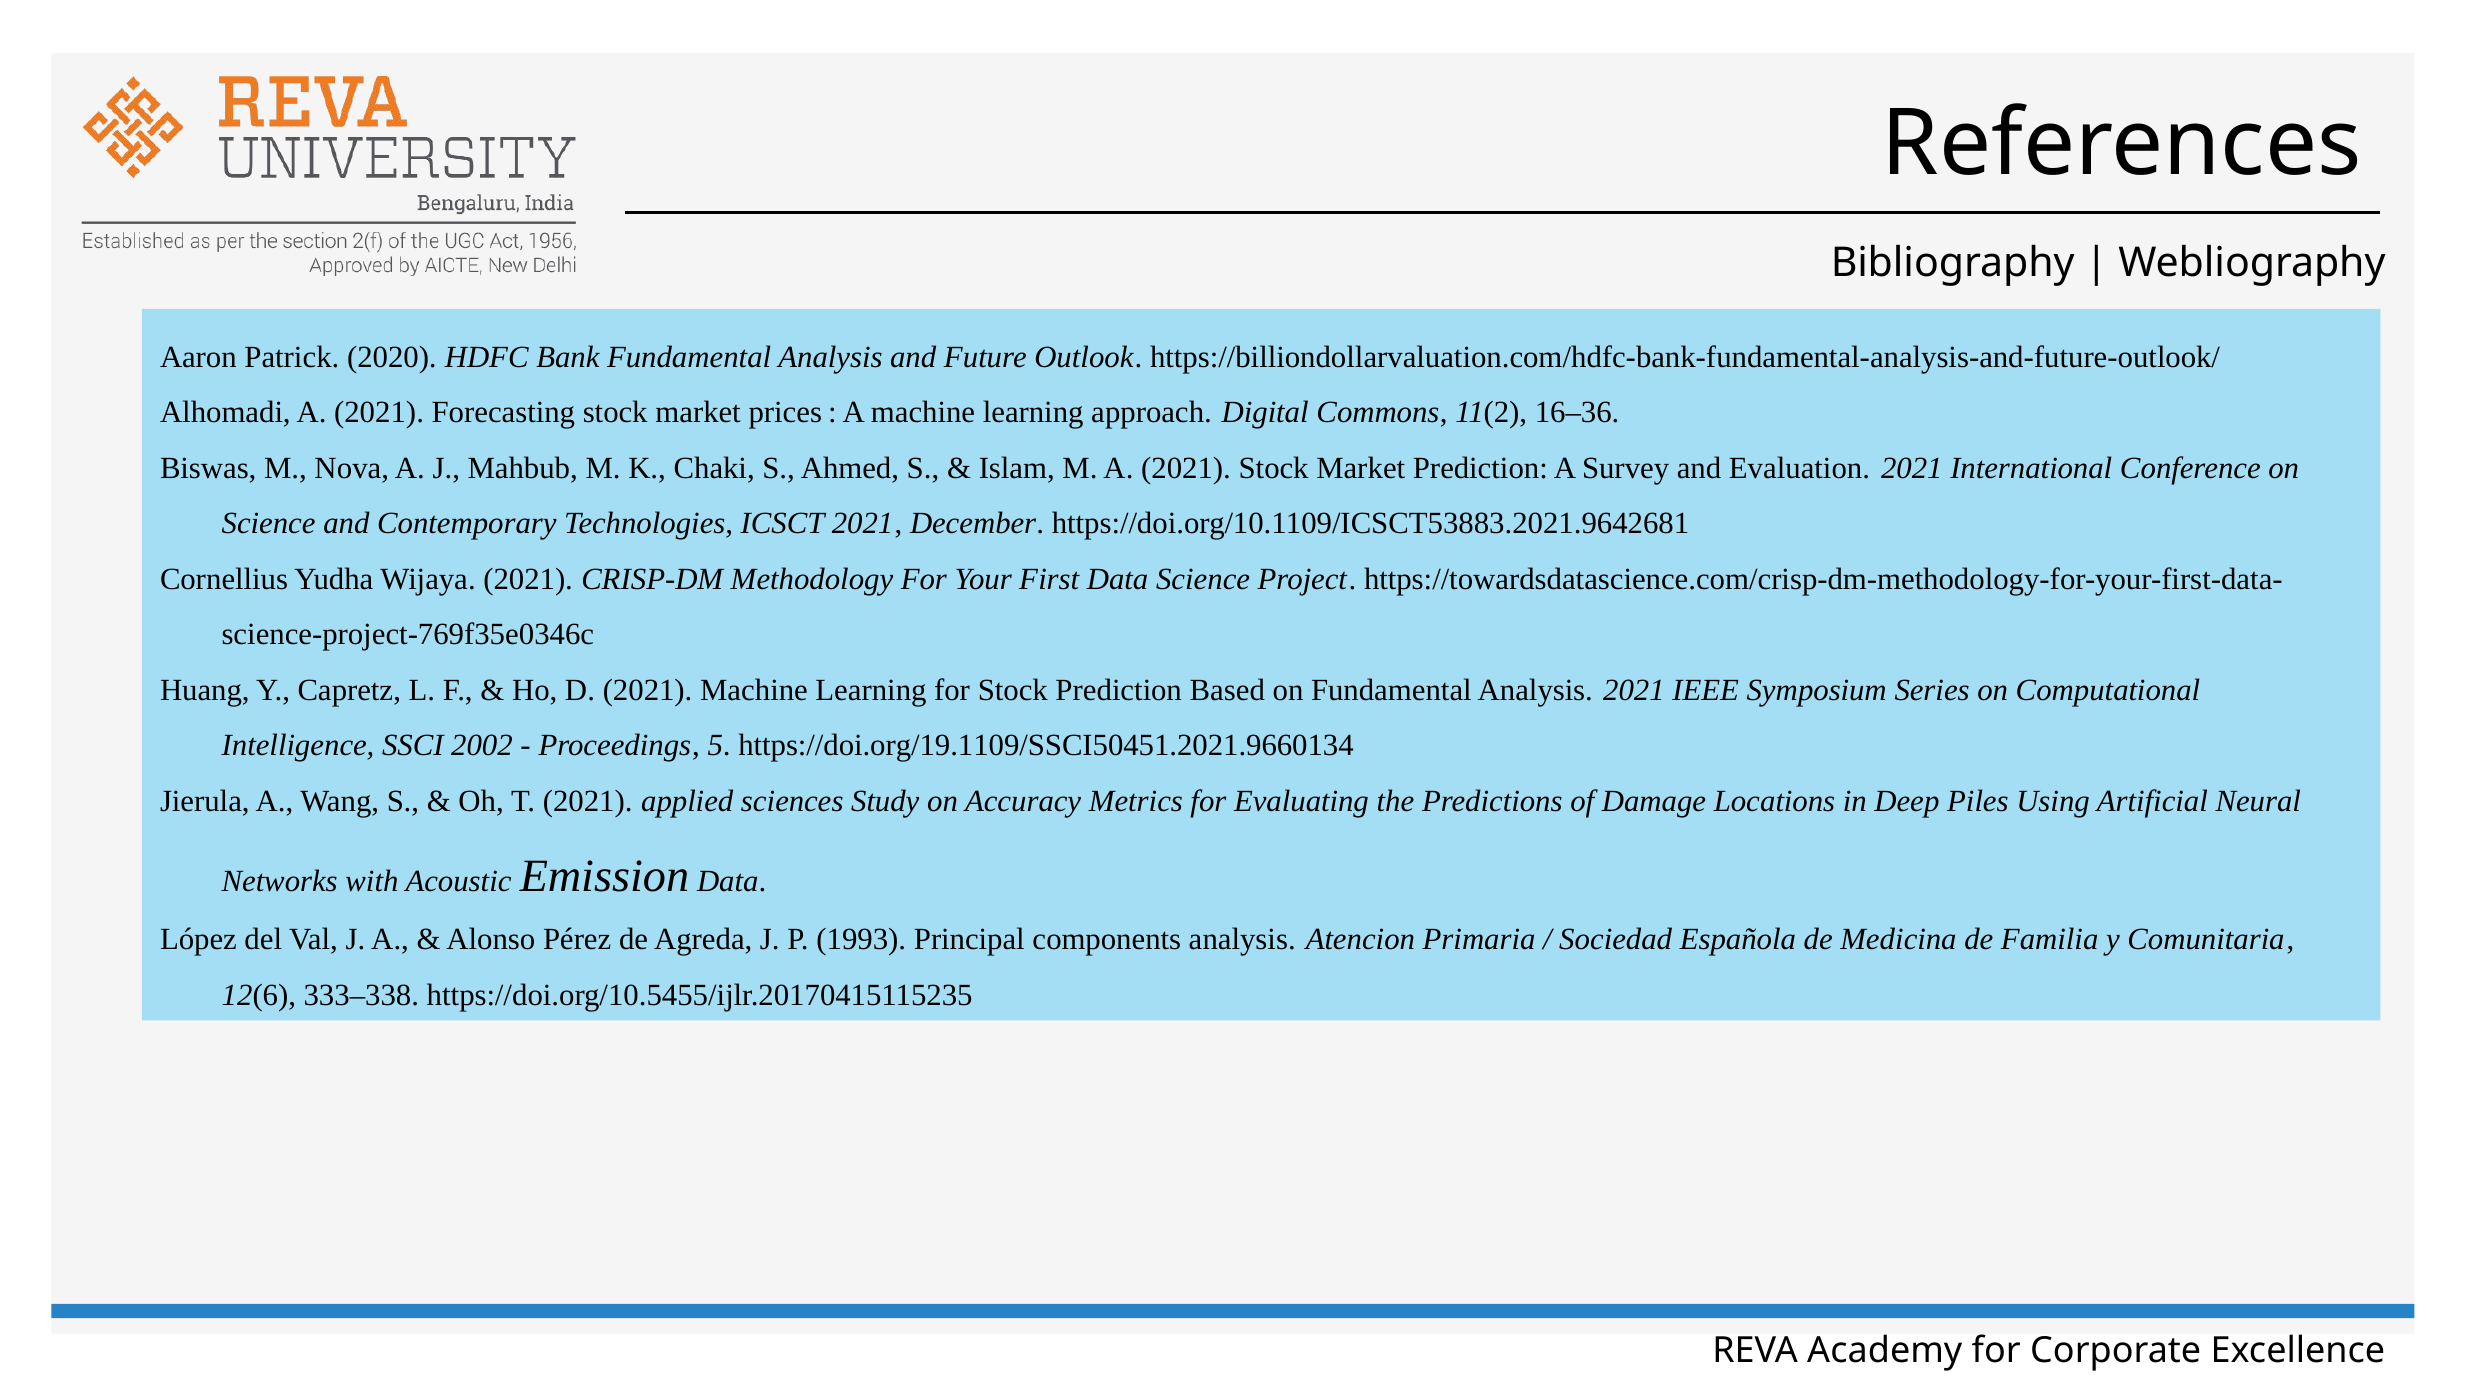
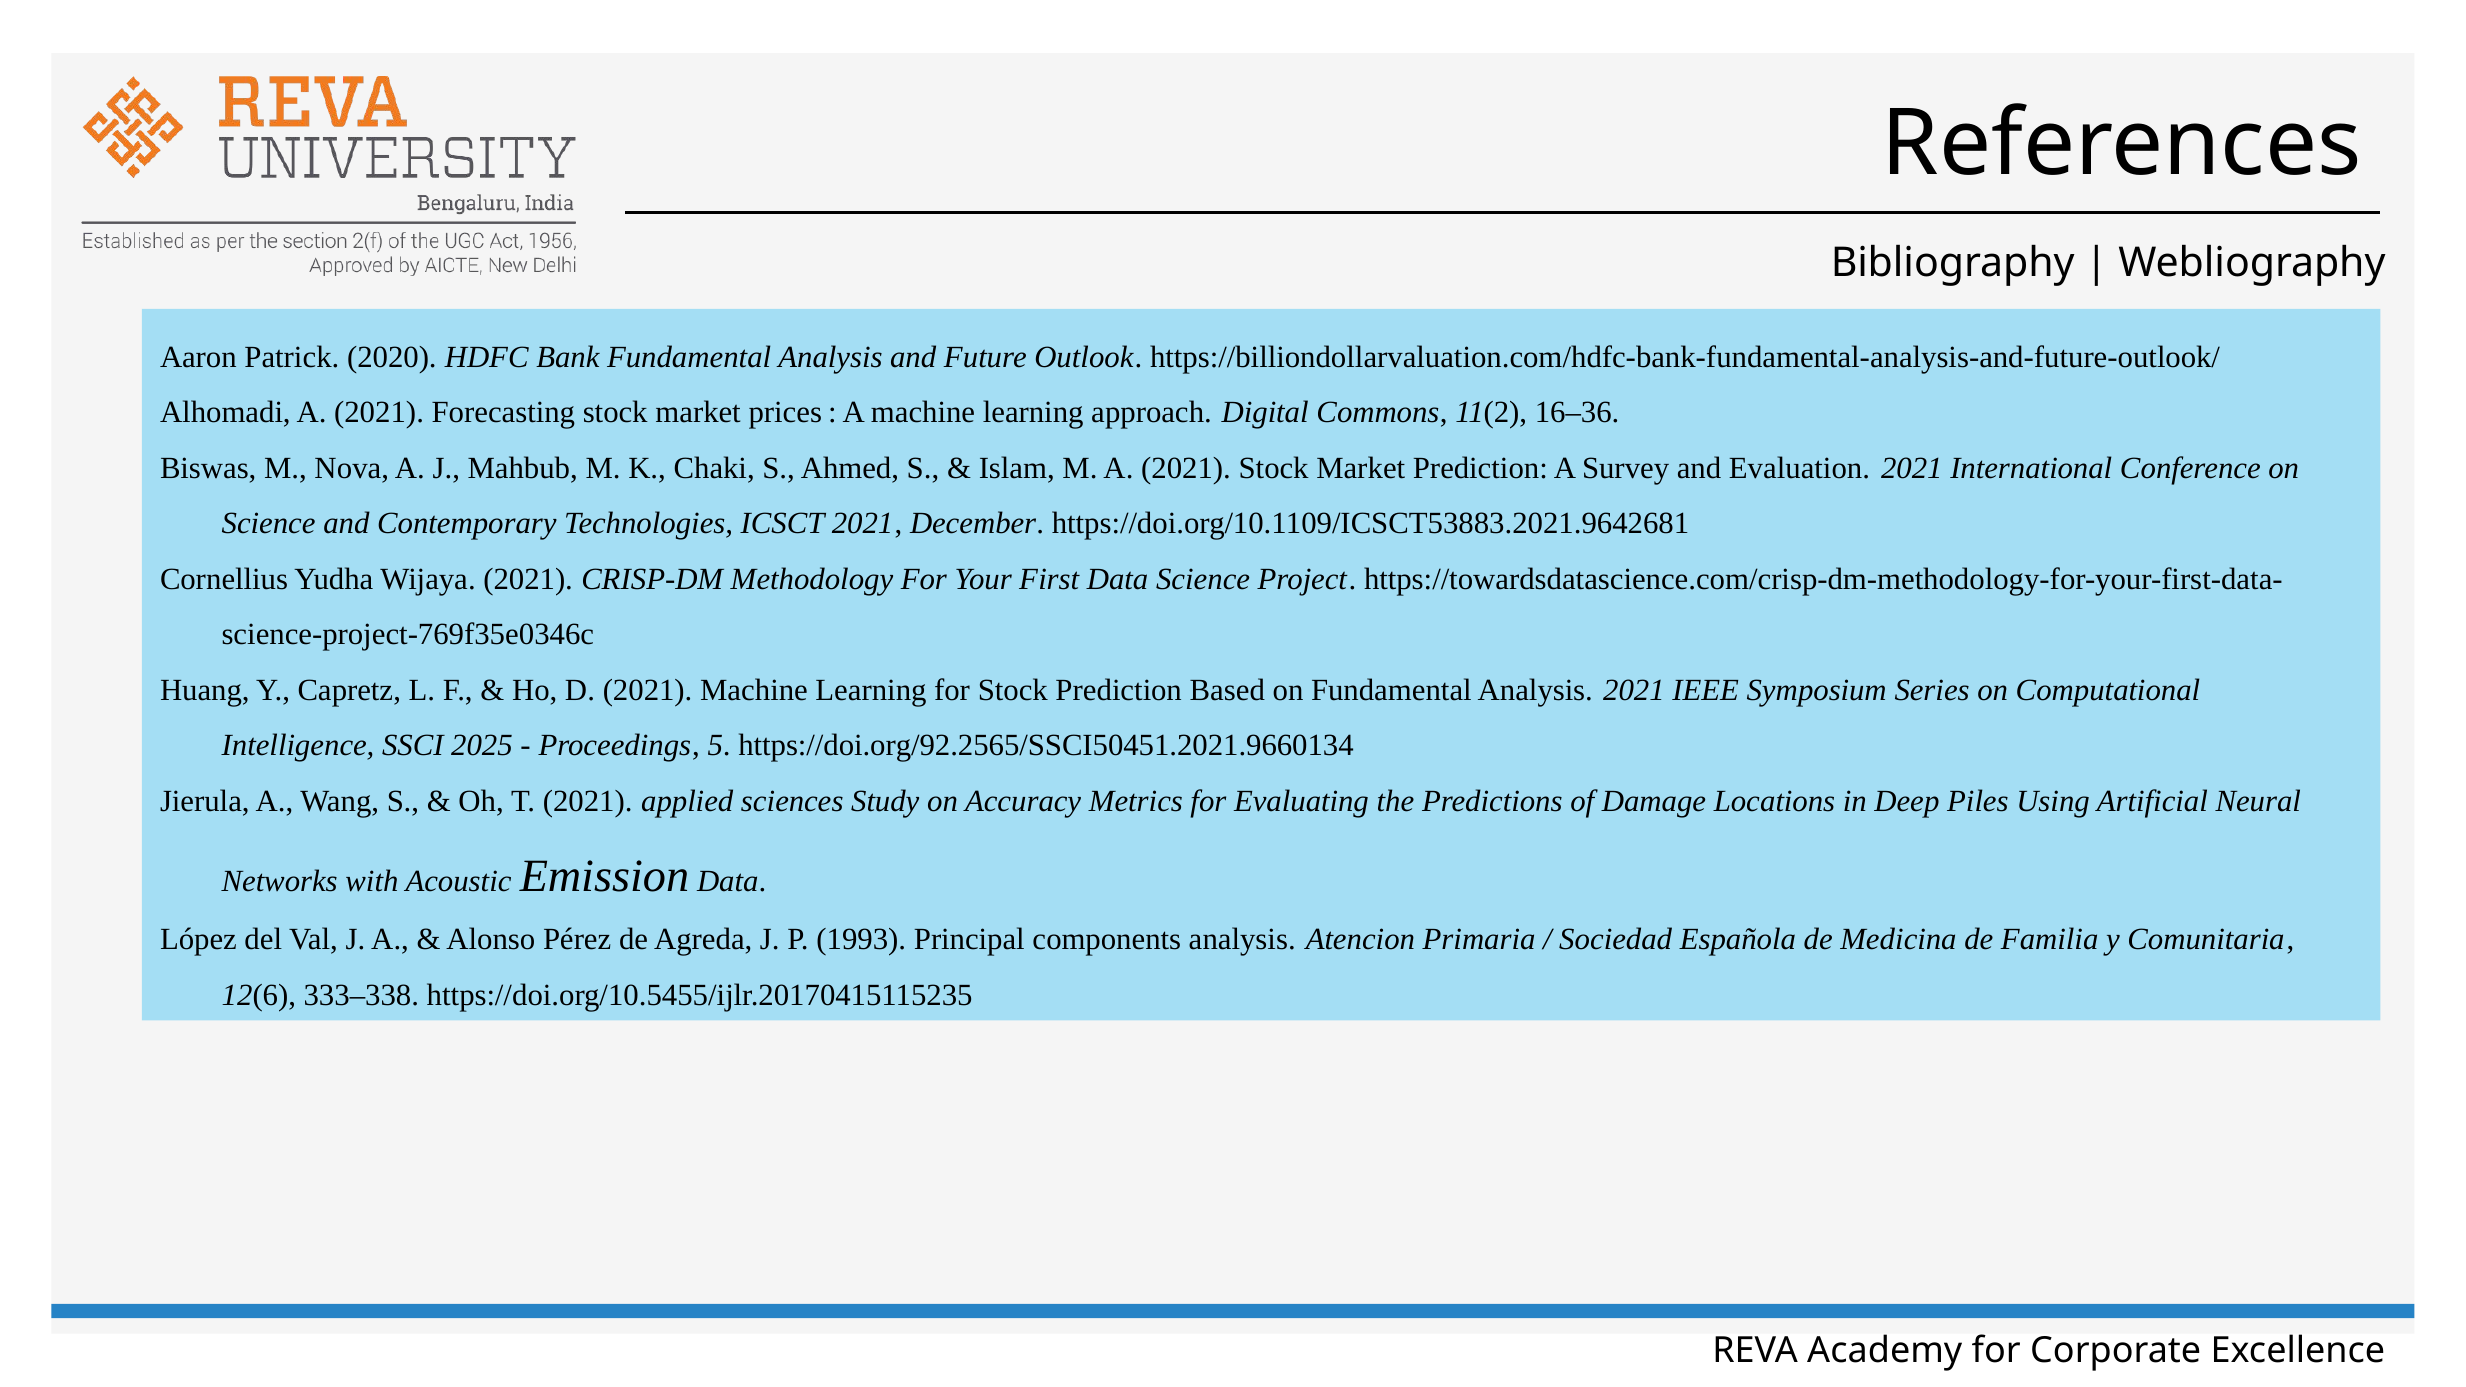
2002: 2002 -> 2025 (482, 745)
https://doi.org/19.1109/SSCI50451.2021.9660134: https://doi.org/19.1109/SSCI50451.2021.9660134 -> https://doi.org/92.2565/SSCI50451.2021.9660134 (1046, 745)
